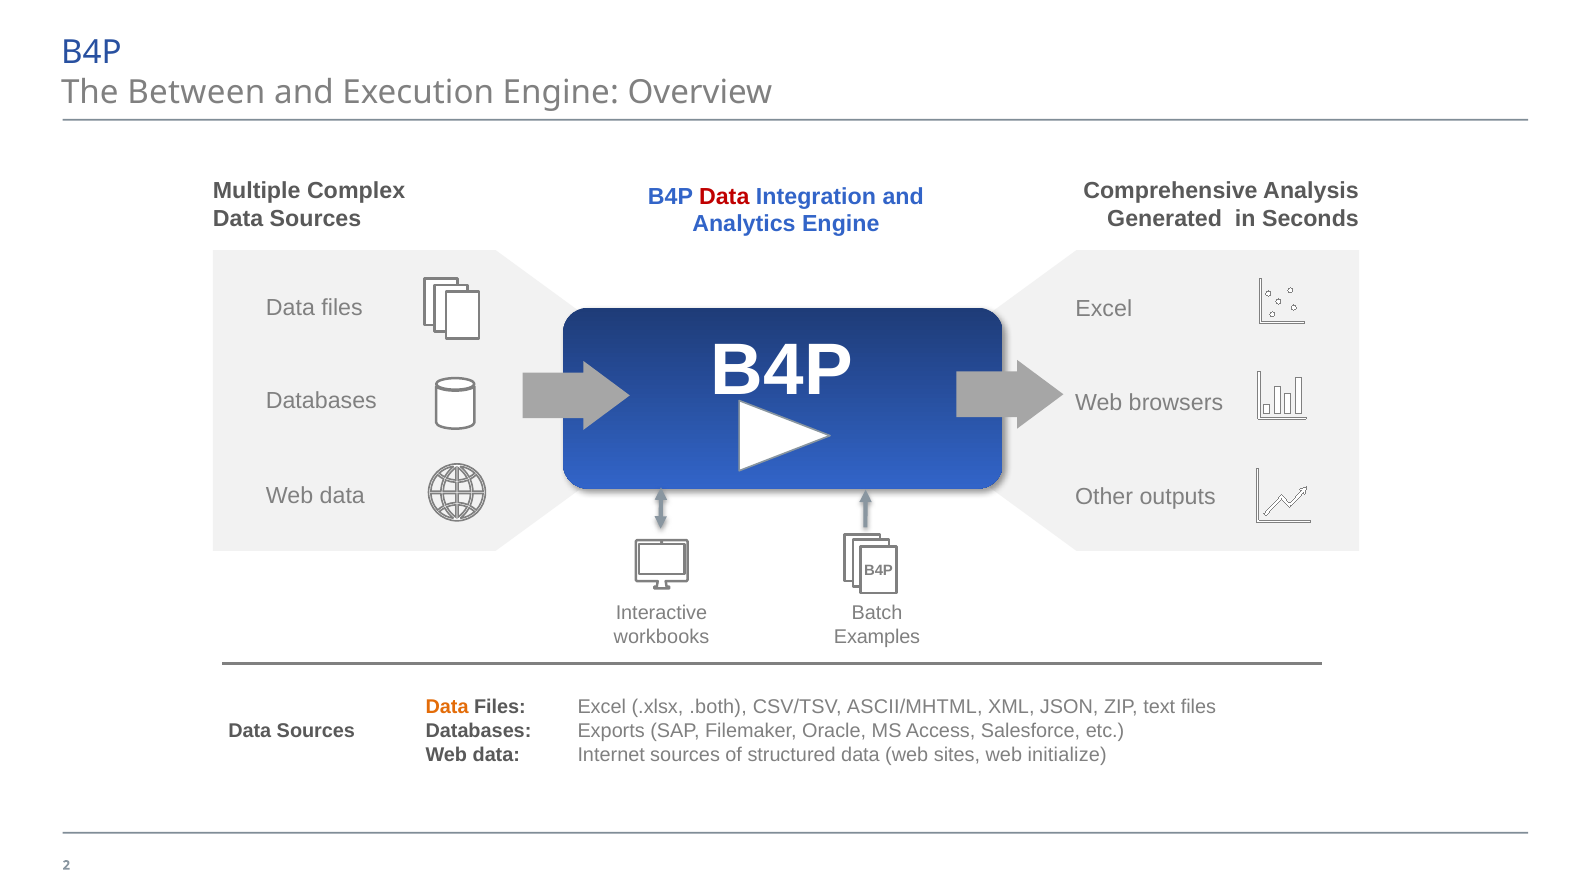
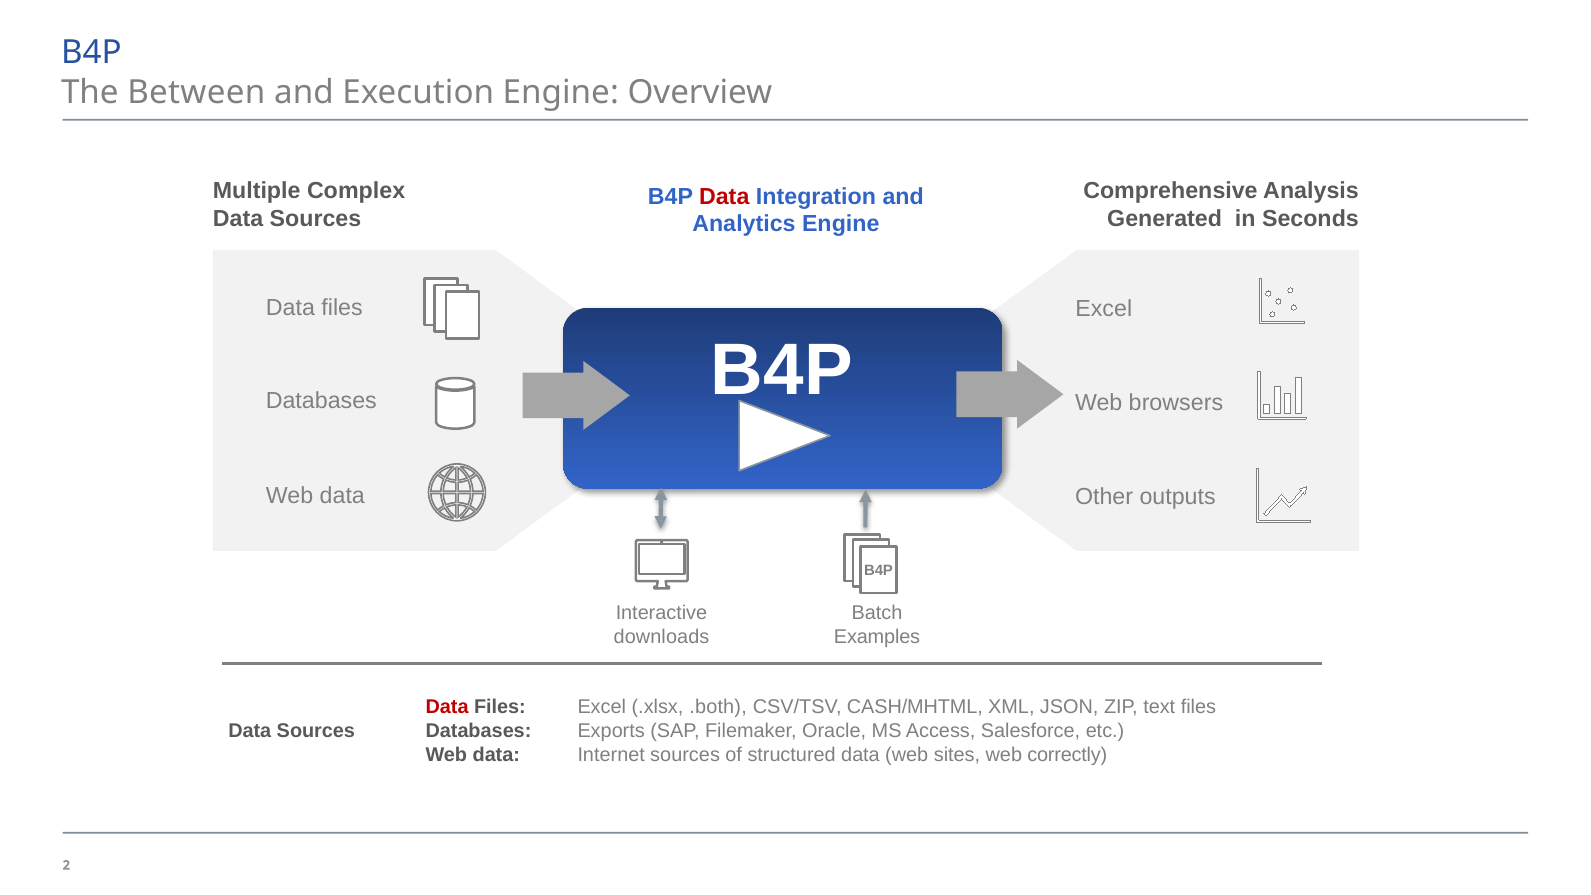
workbooks: workbooks -> downloads (661, 637)
Data colour: orange -> red (447, 707)
ASCII/MHTML: ASCII/MHTML -> CASH/MHTML (915, 707)
initialize: initialize -> correctly (1067, 755)
